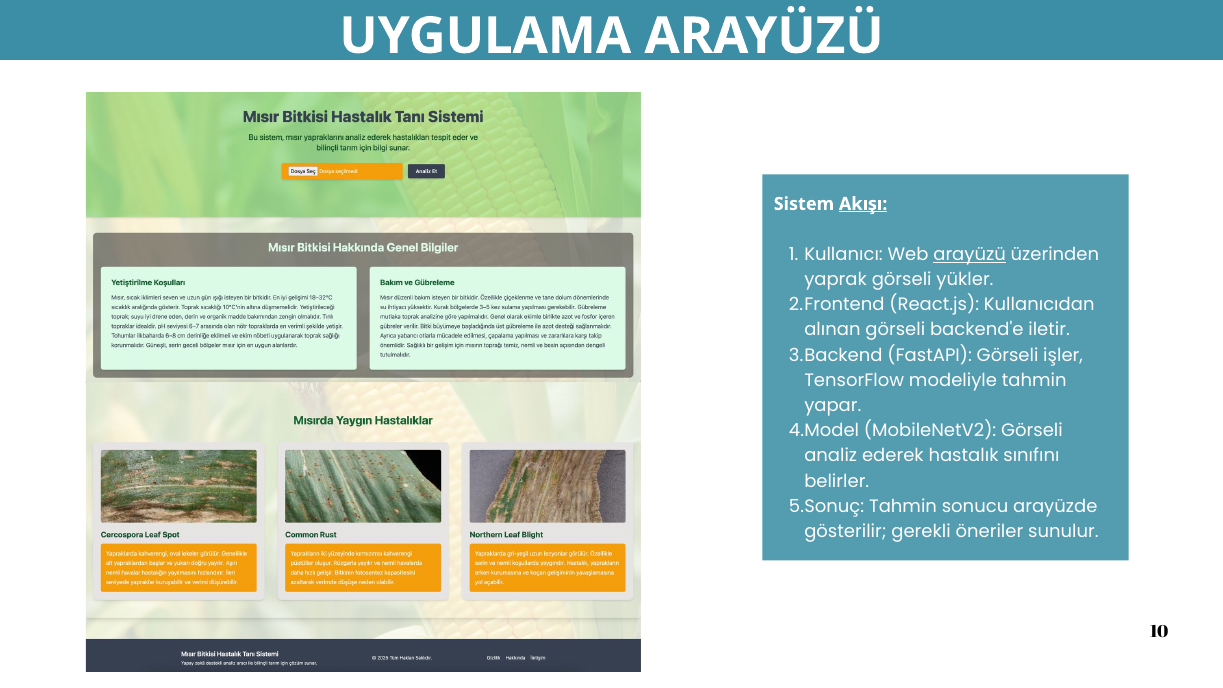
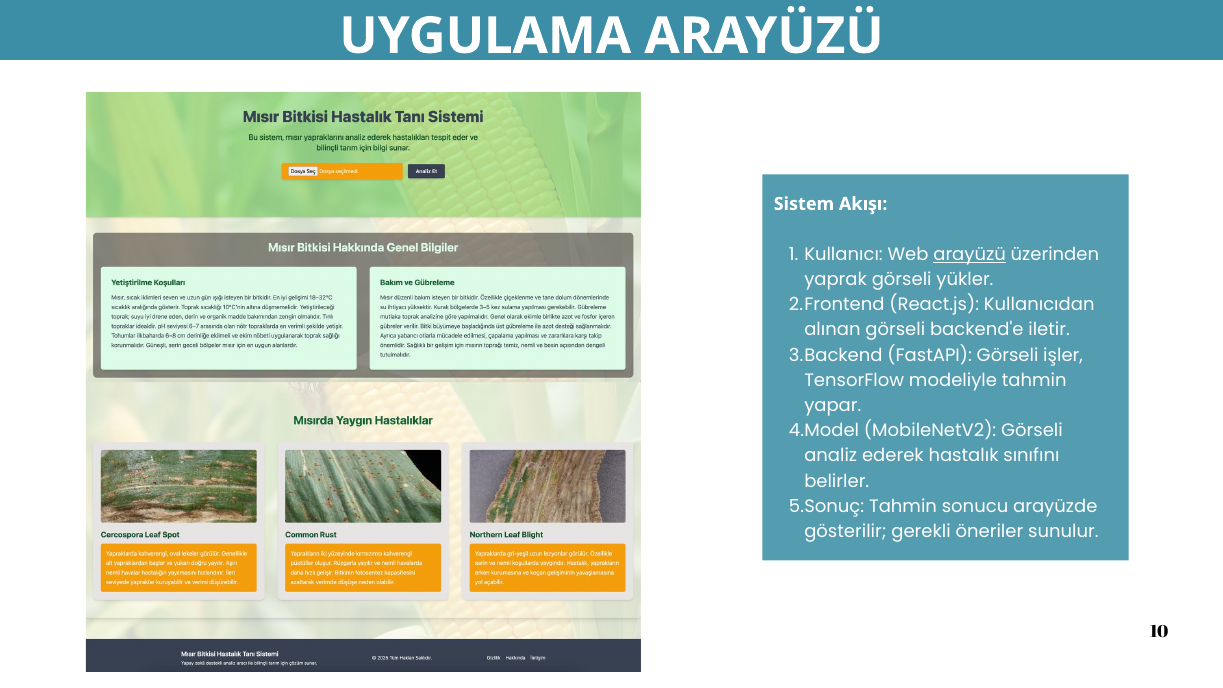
Akışı underline: present -> none (863, 204)
